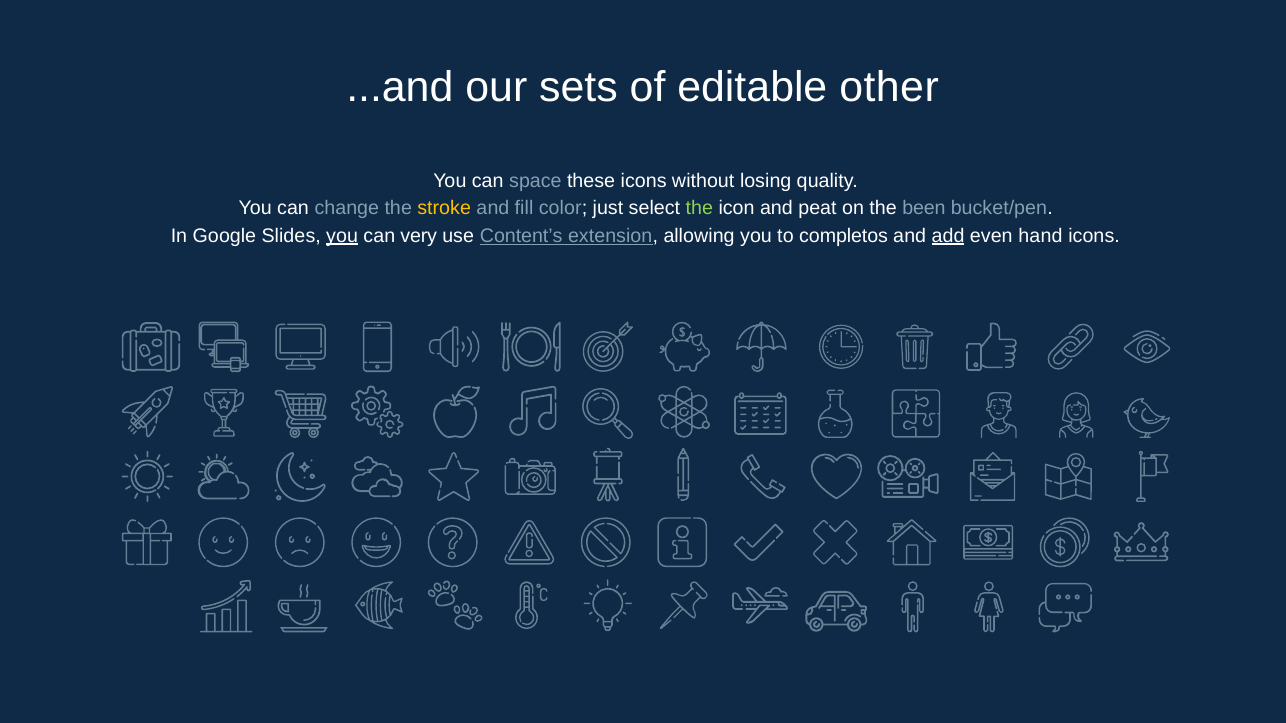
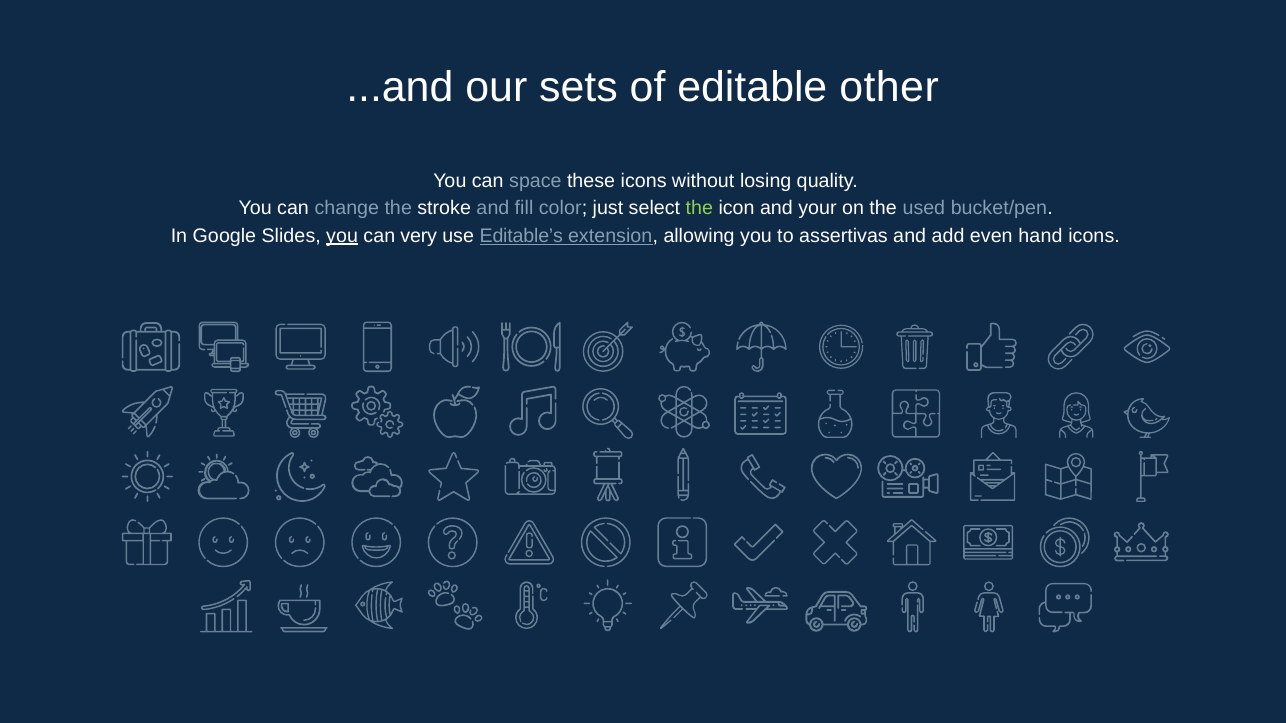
stroke colour: yellow -> white (444, 209)
peat: peat -> your (817, 209)
been: been -> used (924, 209)
Content’s: Content’s -> Editable’s (521, 236)
completos: completos -> assertivas (844, 236)
add underline: present -> none (948, 236)
